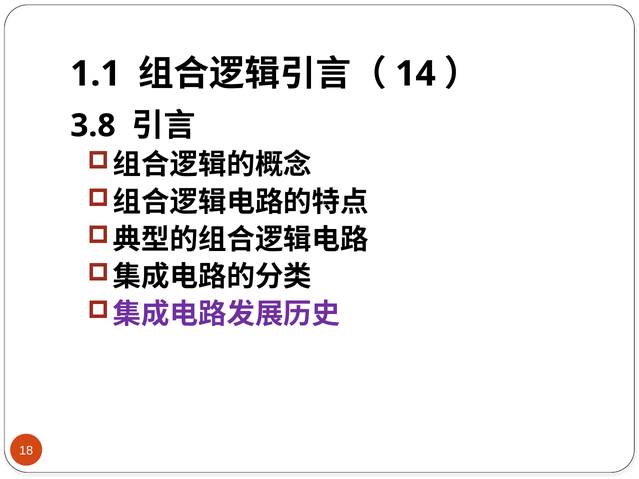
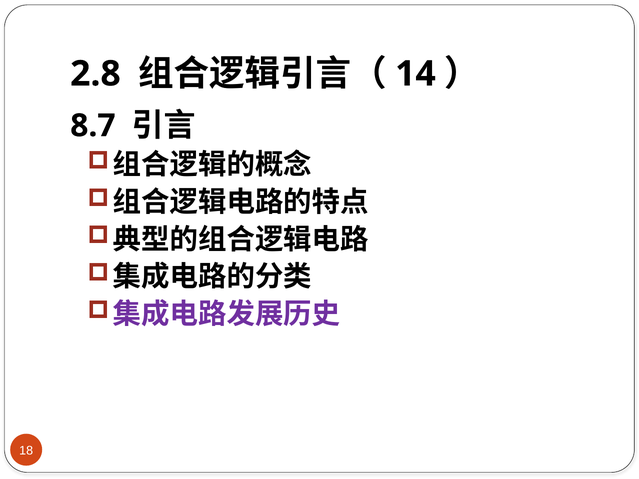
1.1: 1.1 -> 2.8 (95, 74)
3.8: 3.8 -> 8.7 (93, 126)
